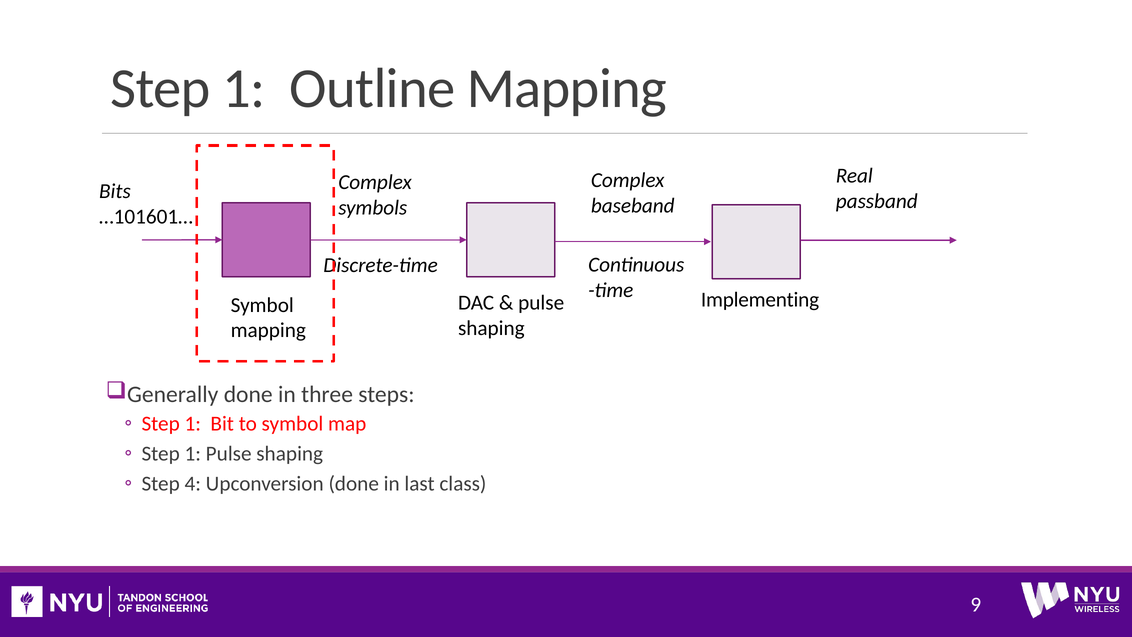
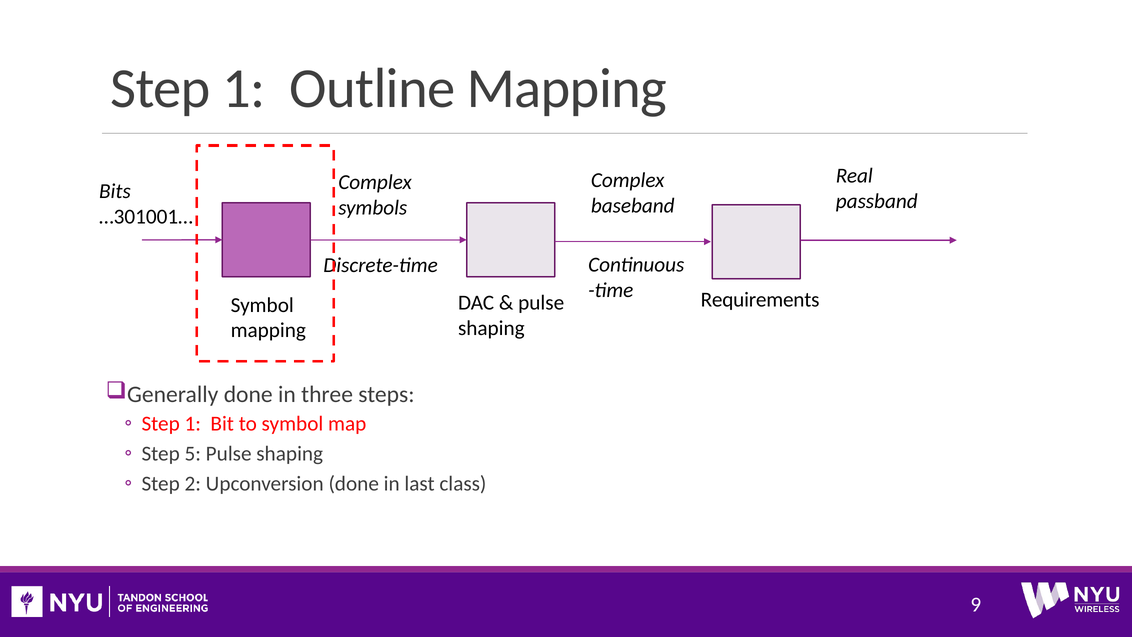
…101601…: …101601… -> …301001… (146, 217)
Implementing: Implementing -> Requirements (760, 300)
1: 1 -> 5 (193, 453)
4: 4 -> 2 (193, 483)
